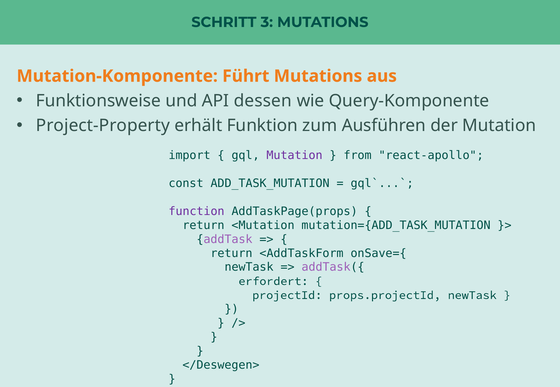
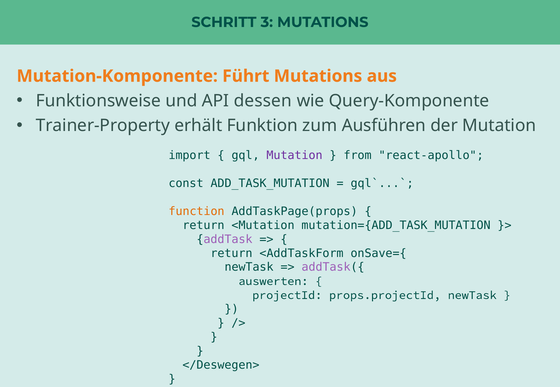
Project-Property: Project-Property -> Trainer-Property (103, 126)
function colour: purple -> orange (197, 212)
erfordert: erfordert -> auswerten (273, 282)
